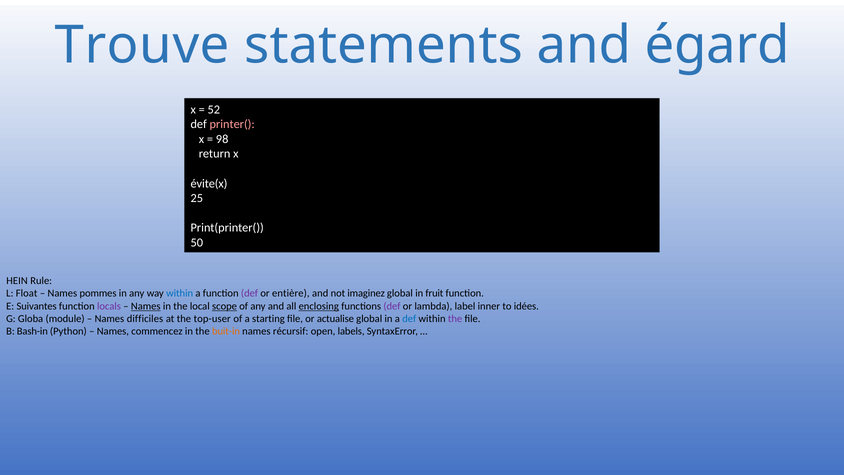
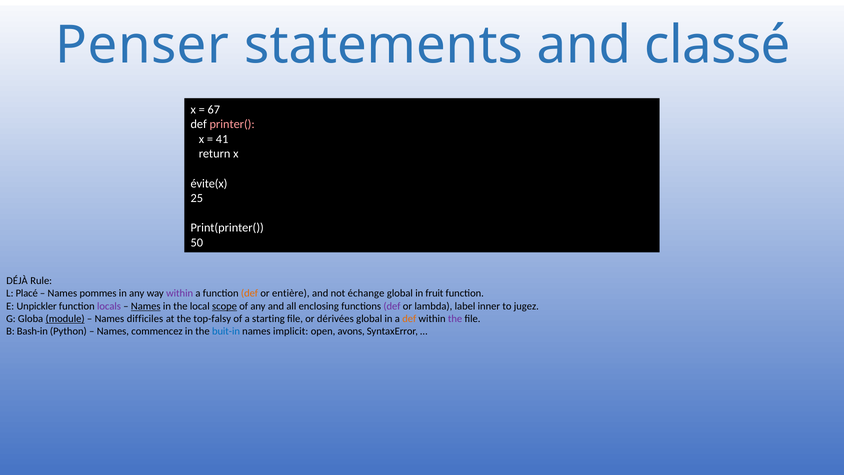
Trouve: Trouve -> Penser (142, 46)
égard: égard -> classé (717, 46)
52: 52 -> 67 (214, 110)
98: 98 -> 41 (222, 139)
HEIN: HEIN -> DÉJÀ (17, 281)
Float: Float -> Placé (27, 293)
within colour: blue -> purple (180, 293)
def colour: purple -> orange (250, 293)
imaginez: imaginez -> échange (366, 293)
Suivantes: Suivantes -> Unpickler (37, 306)
enclosing underline: present -> none (319, 306)
idées: idées -> jugez (526, 306)
module underline: none -> present (65, 319)
top-user: top-user -> top-falsy (212, 319)
actualise: actualise -> dérivées (335, 319)
def colour: blue -> orange (409, 319)
buit-in colour: orange -> blue (226, 331)
récursif: récursif -> implicit (291, 331)
labels: labels -> avons (351, 331)
